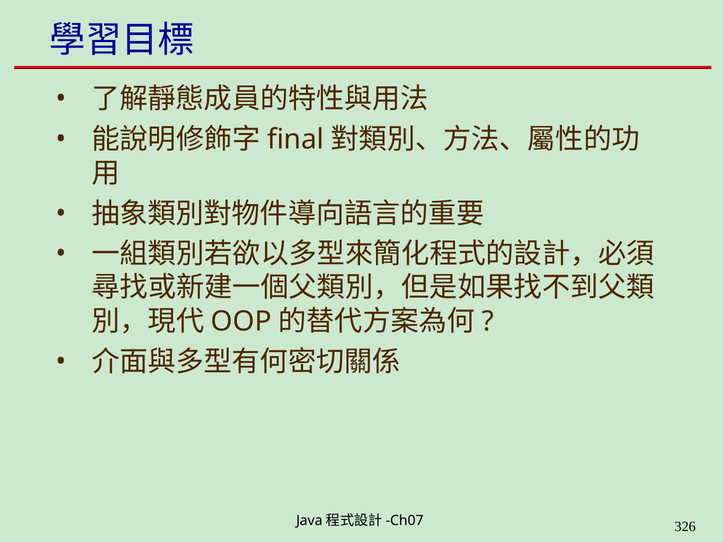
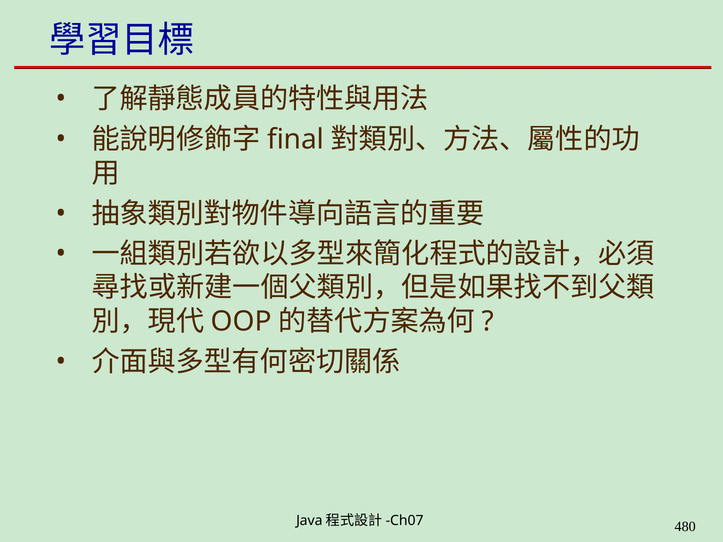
326: 326 -> 480 (685, 527)
